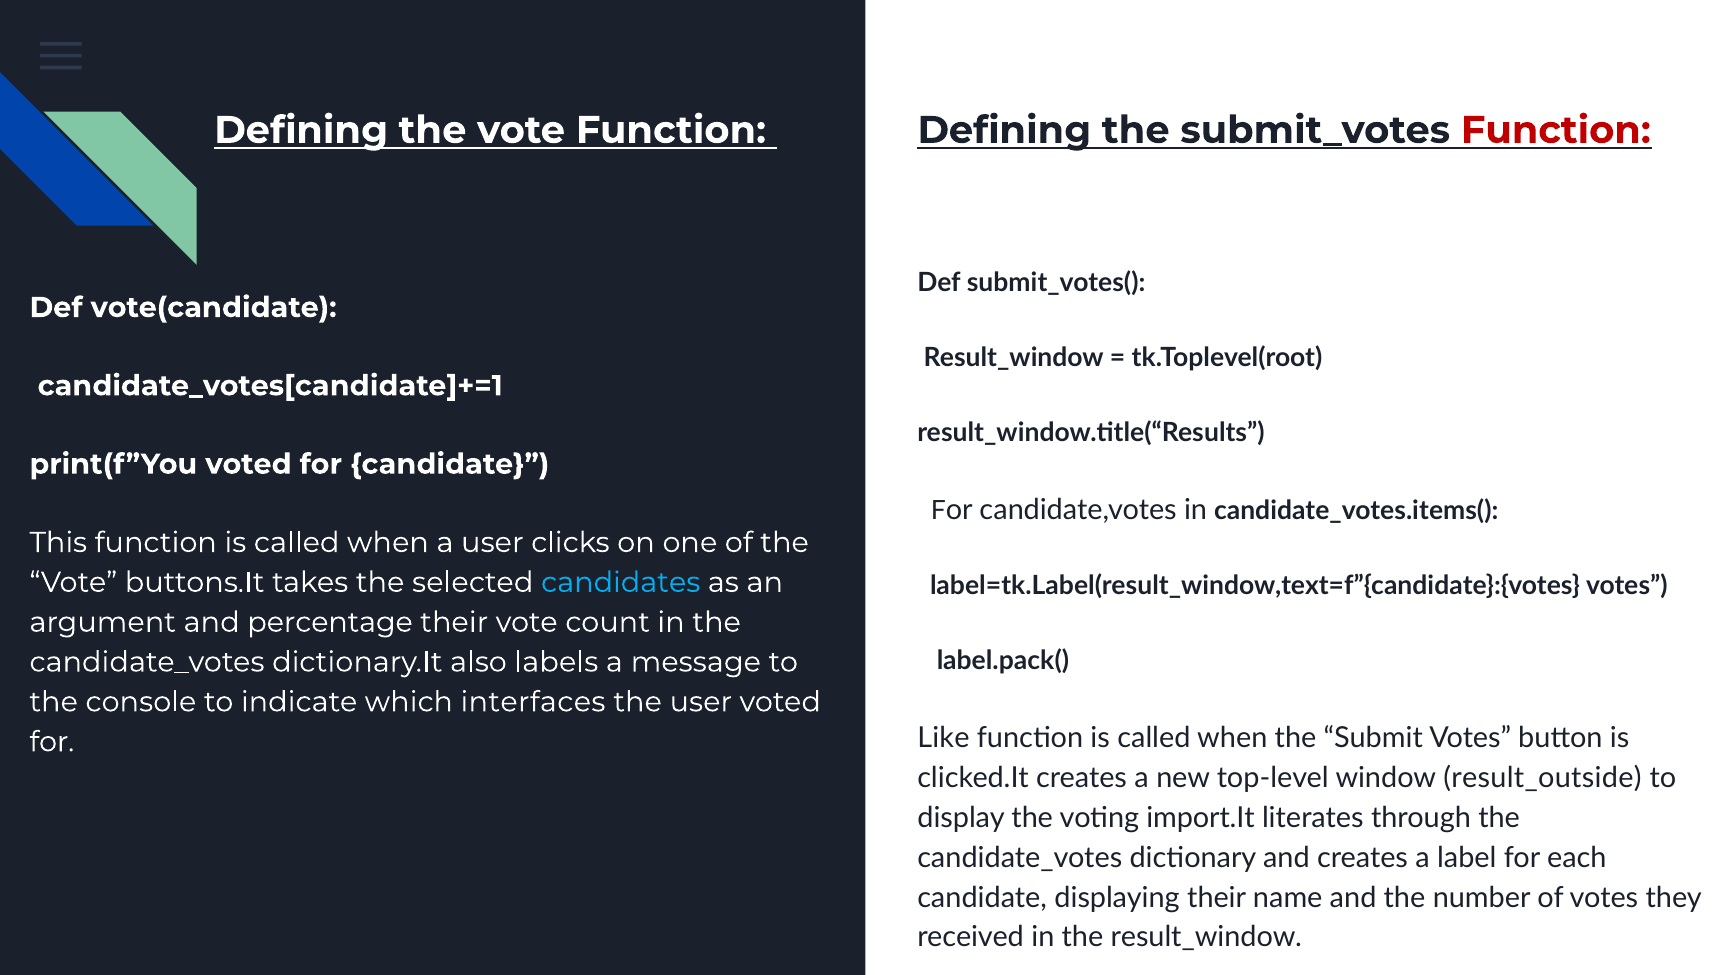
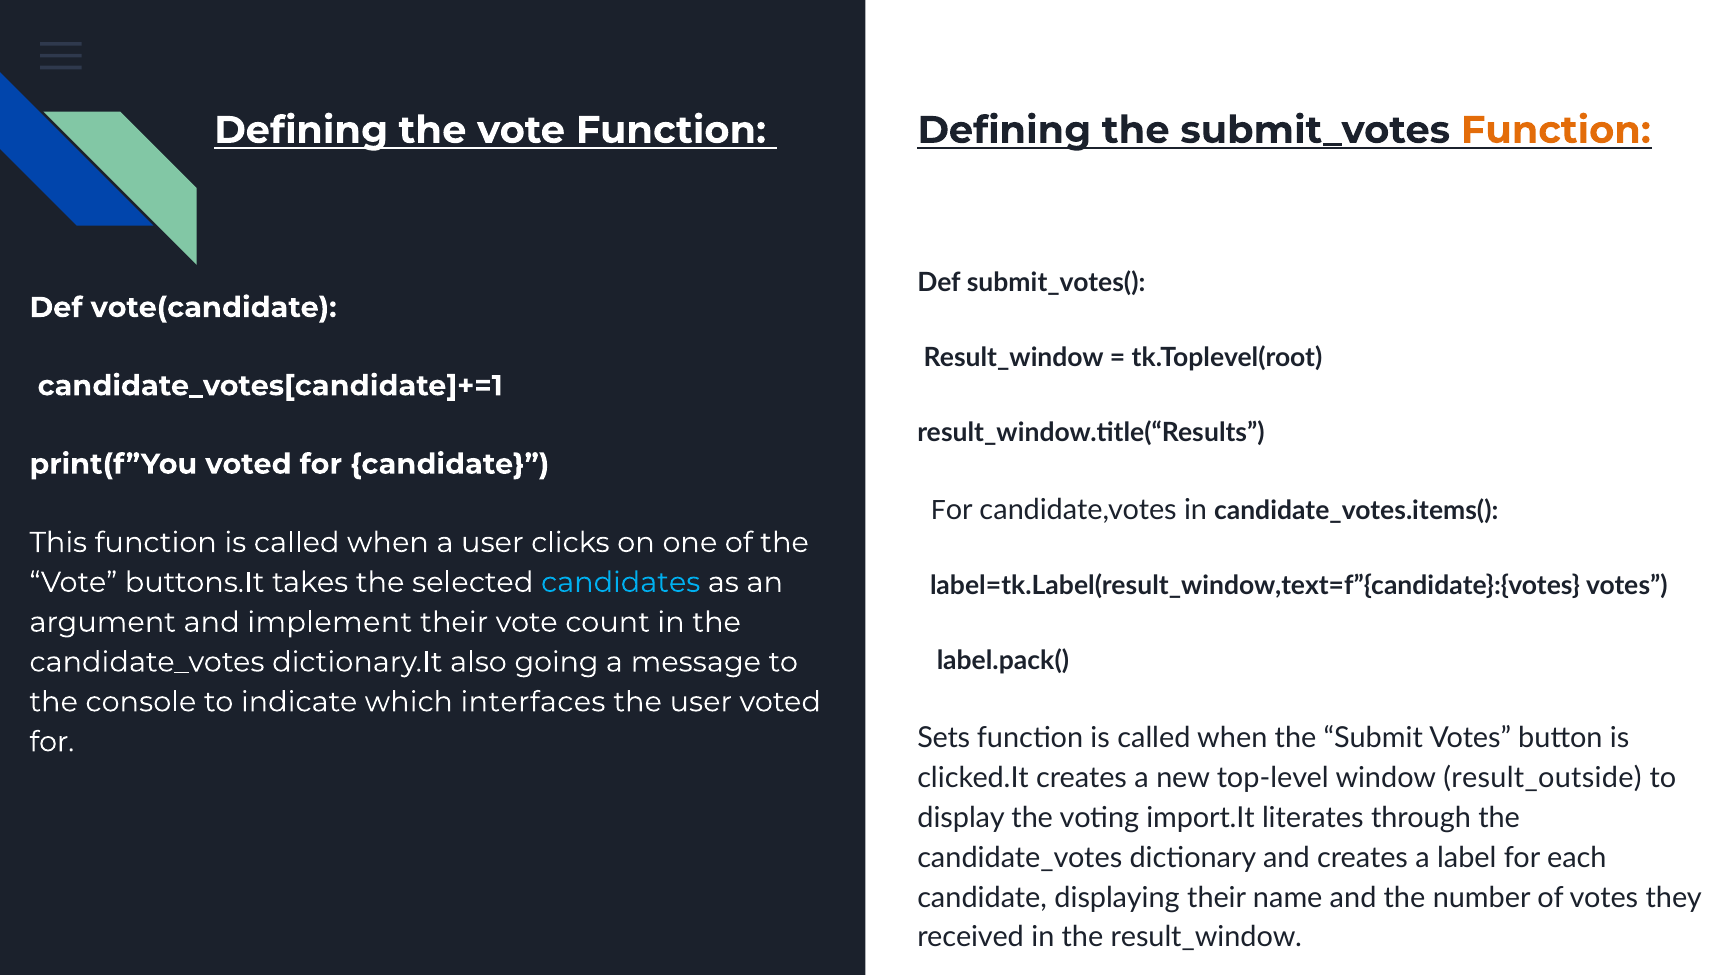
Function colour: red -> orange (1556, 130)
percentage: percentage -> implement (330, 622)
labels: labels -> going (556, 662)
Like: Like -> Sets (944, 738)
